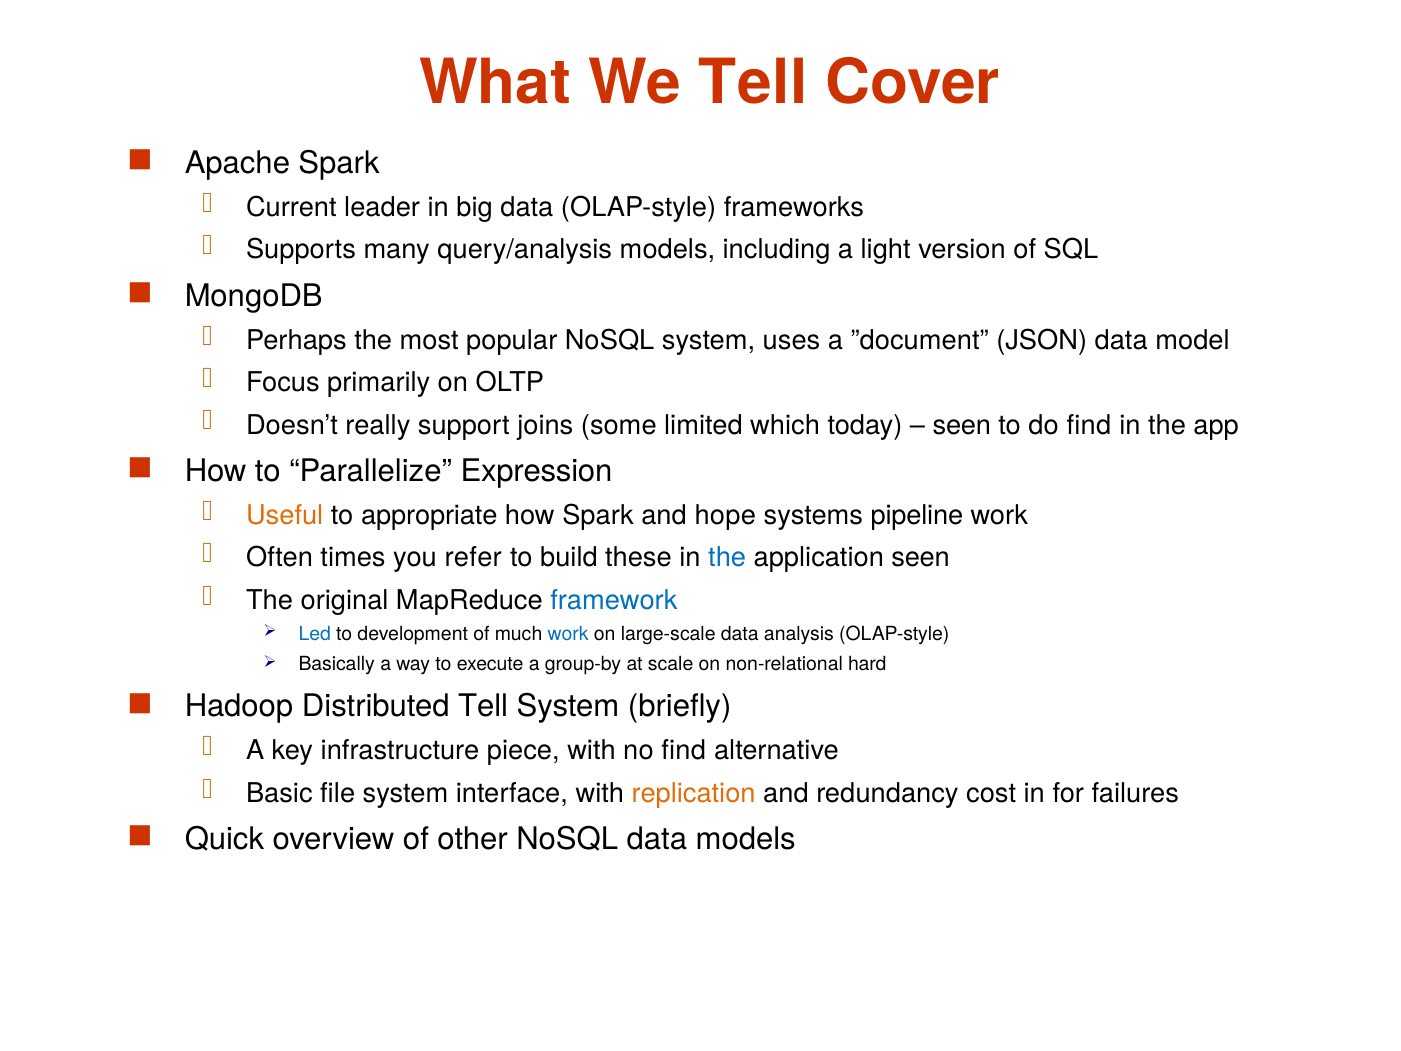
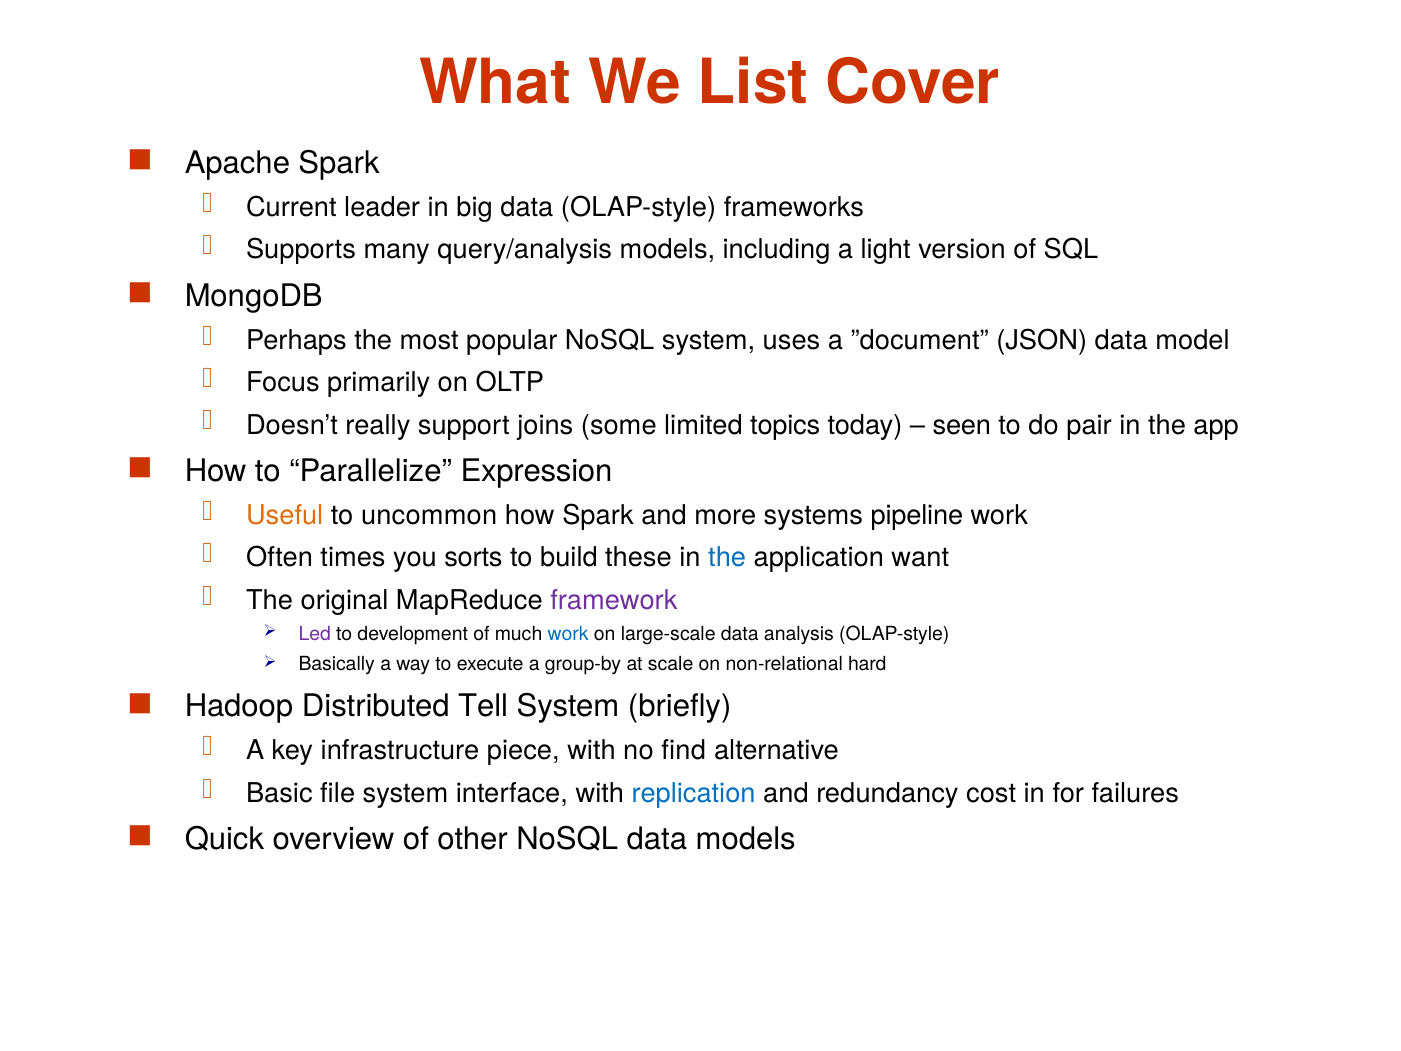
We Tell: Tell -> List (753, 82)
which: which -> topics (785, 425)
do find: find -> pair (1089, 425)
appropriate: appropriate -> uncommon (429, 515)
hope: hope -> more (725, 515)
refer: refer -> sorts (473, 558)
application seen: seen -> want (920, 558)
framework colour: blue -> purple (614, 600)
Led colour: blue -> purple (315, 634)
replication colour: orange -> blue (694, 793)
